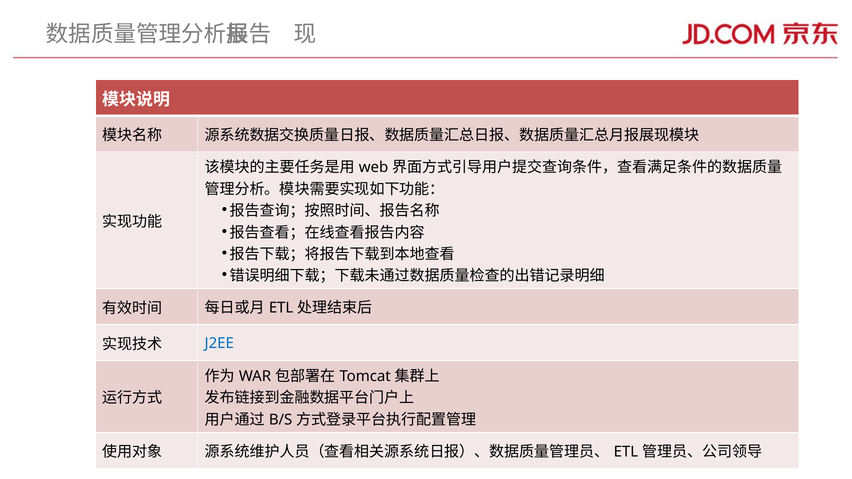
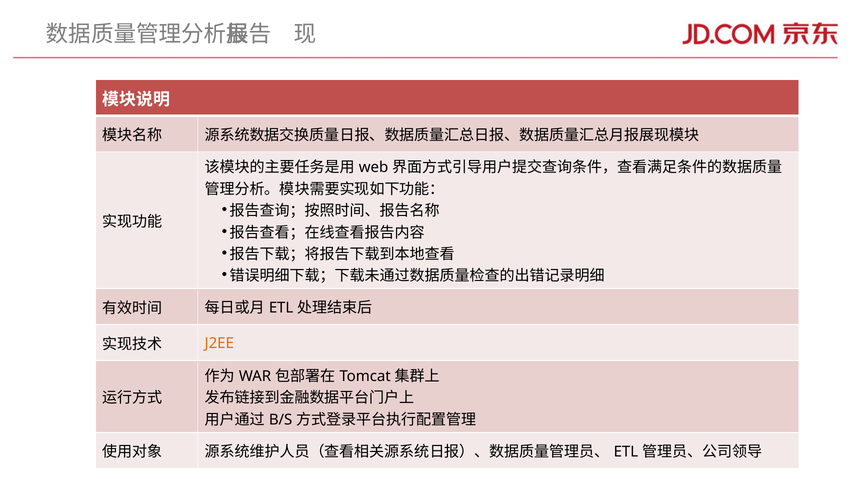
J2EE colour: blue -> orange (219, 344)
